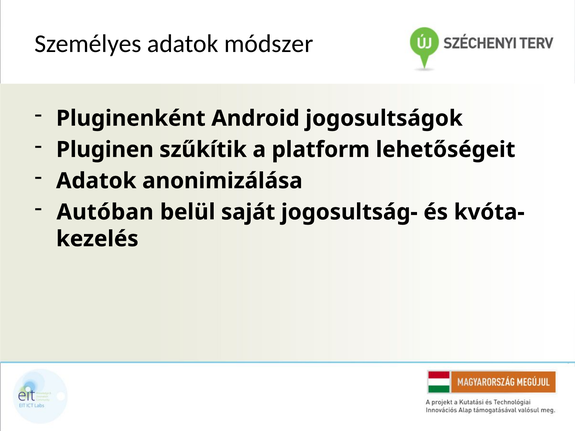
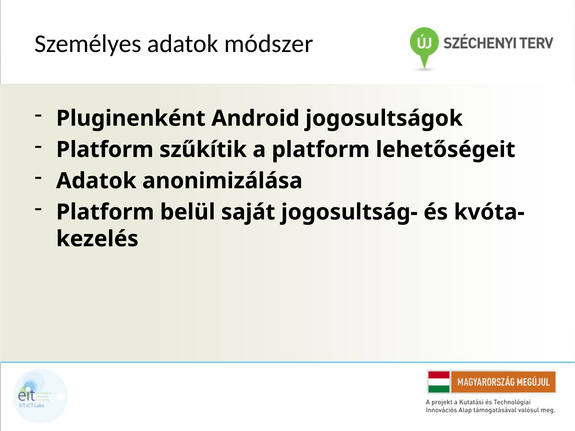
Pluginen: Pluginen -> Platform (105, 150)
Autóban: Autóban -> Platform (105, 212)
